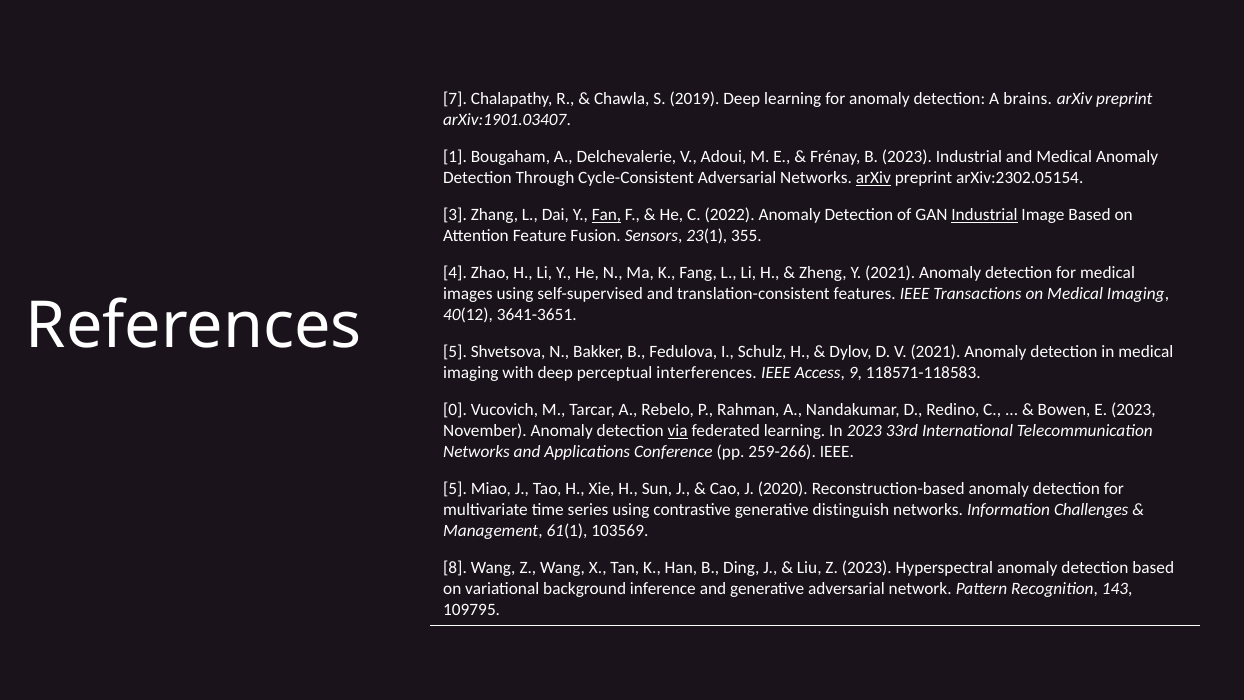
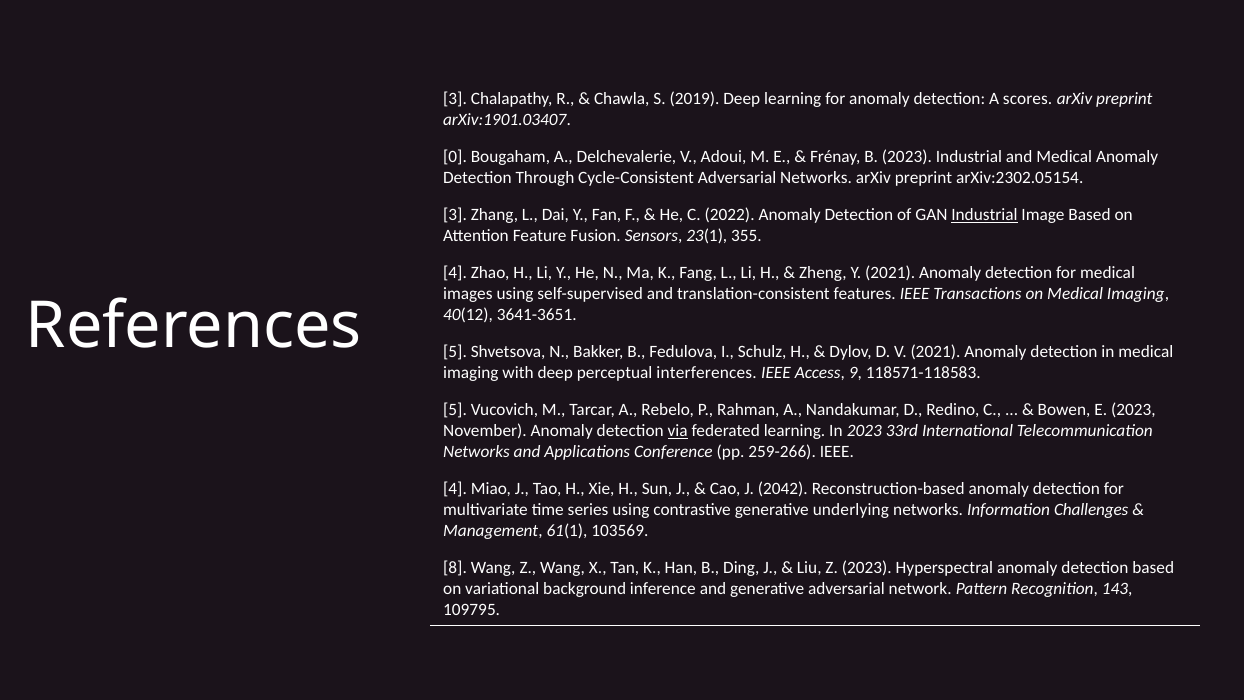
7: 7 -> 3 (455, 99)
brains: brains -> scores (1028, 99)
1: 1 -> 0 (455, 157)
arXiv underline: present -> none (873, 178)
Fan underline: present -> none (607, 215)
0: 0 -> 5 (455, 409)
5: 5 -> 4 (455, 488)
2020: 2020 -> 2042 (783, 488)
distinguish: distinguish -> underlying (851, 510)
